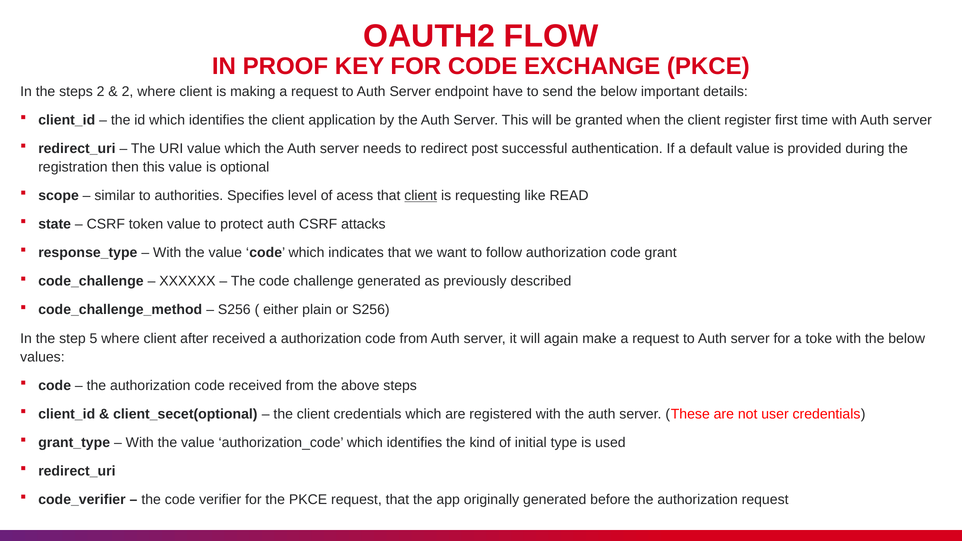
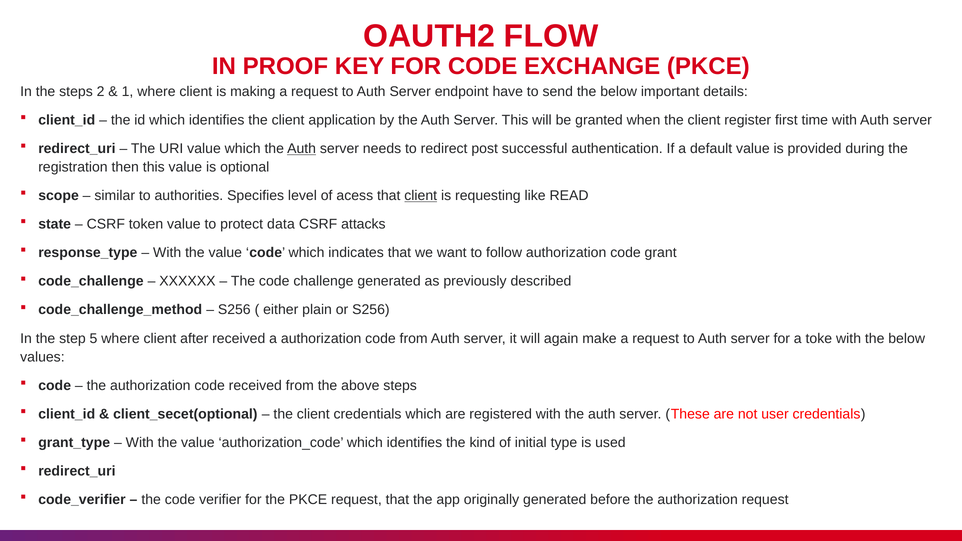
2: 2 -> 1 (128, 92)
Auth underline: none -> present (302, 149)
protect auth: auth -> data (281, 224)
